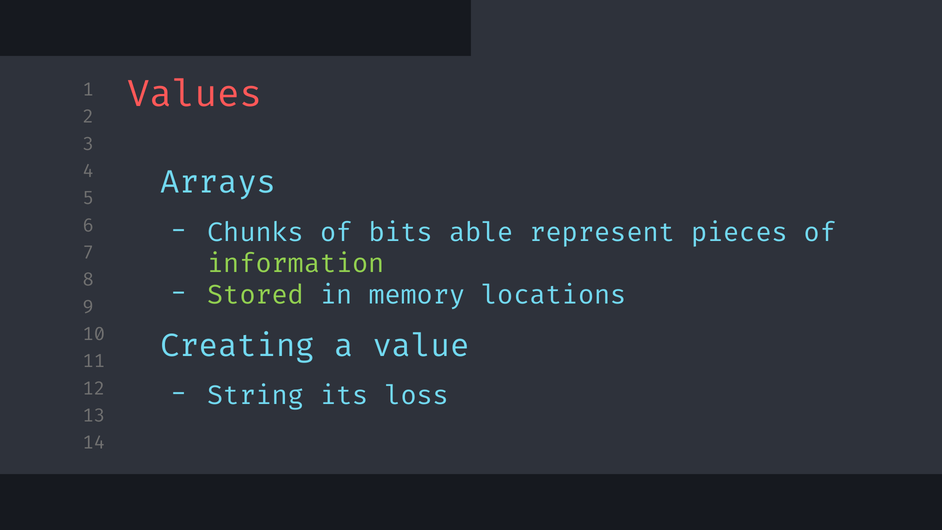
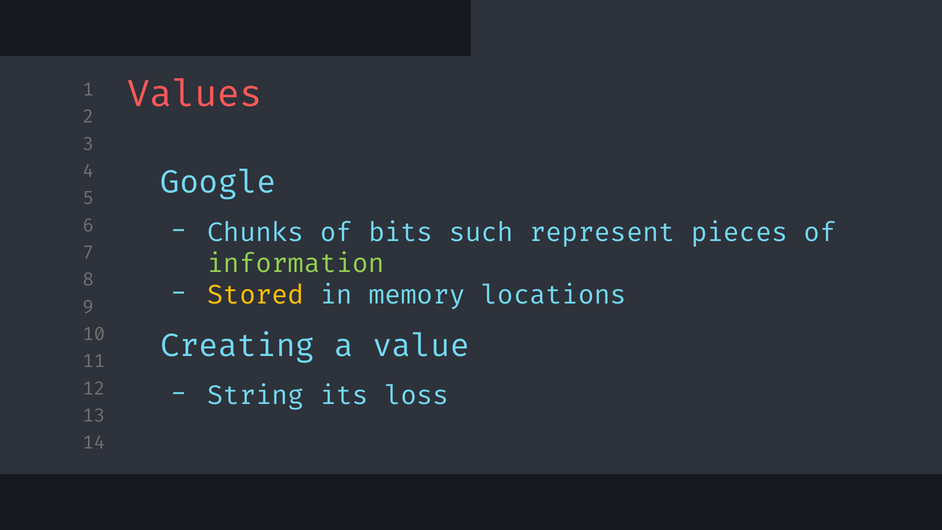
Arrays: Arrays -> Google (218, 182)
able: able -> such (481, 232)
Stored colour: light green -> yellow (256, 295)
